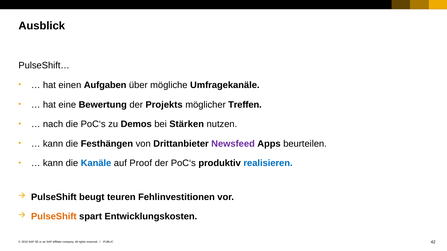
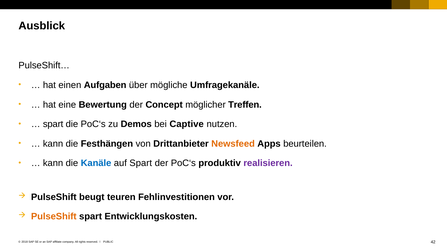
Projekts: Projekts -> Concept (164, 105)
nach: nach -> spart (53, 124)
Stärken: Stärken -> Captive (187, 124)
Newsfeed colour: purple -> orange (233, 144)
auf Proof: Proof -> Spart (141, 163)
realisieren colour: blue -> purple (268, 163)
